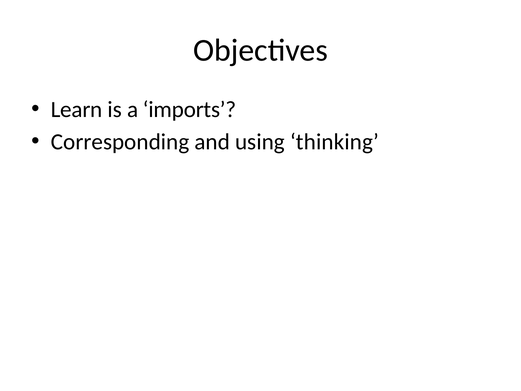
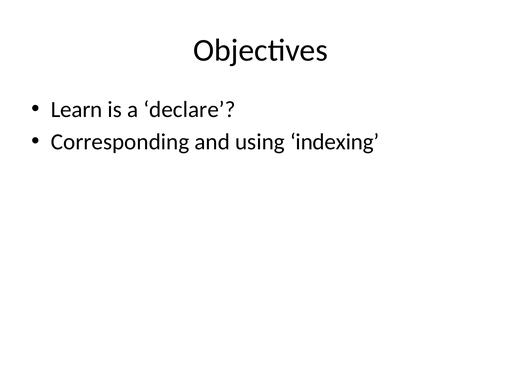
imports: imports -> declare (189, 109)
thinking: thinking -> indexing (335, 142)
